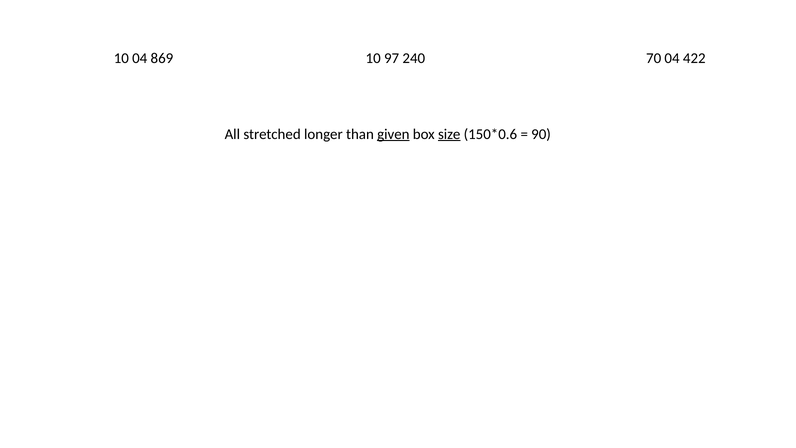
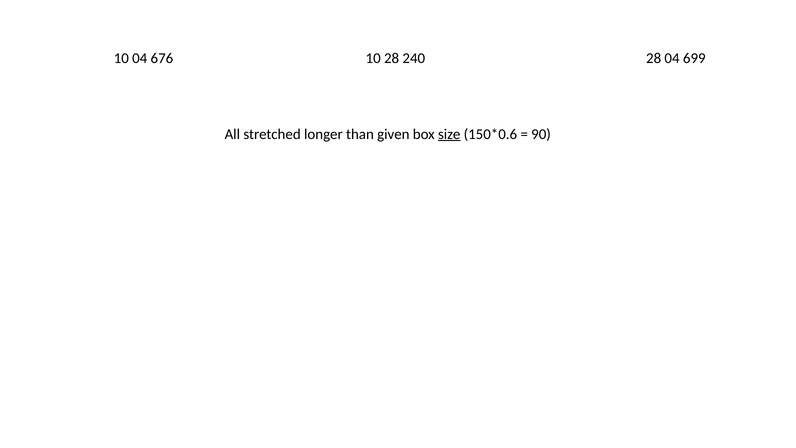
869: 869 -> 676 (162, 58)
10 97: 97 -> 28 (392, 58)
240 70: 70 -> 28 (654, 58)
422: 422 -> 699 (694, 58)
given underline: present -> none (393, 134)
